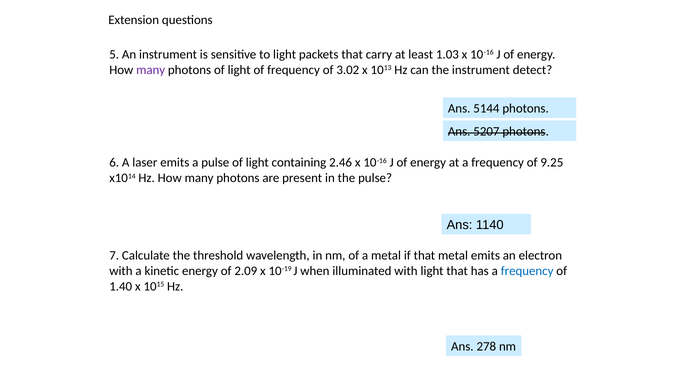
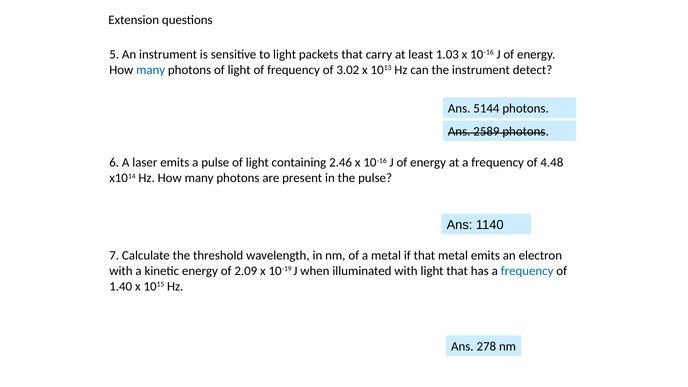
many colour: purple -> blue (151, 70)
5207: 5207 -> 2589 (486, 132)
9.25: 9.25 -> 4.48 (552, 163)
